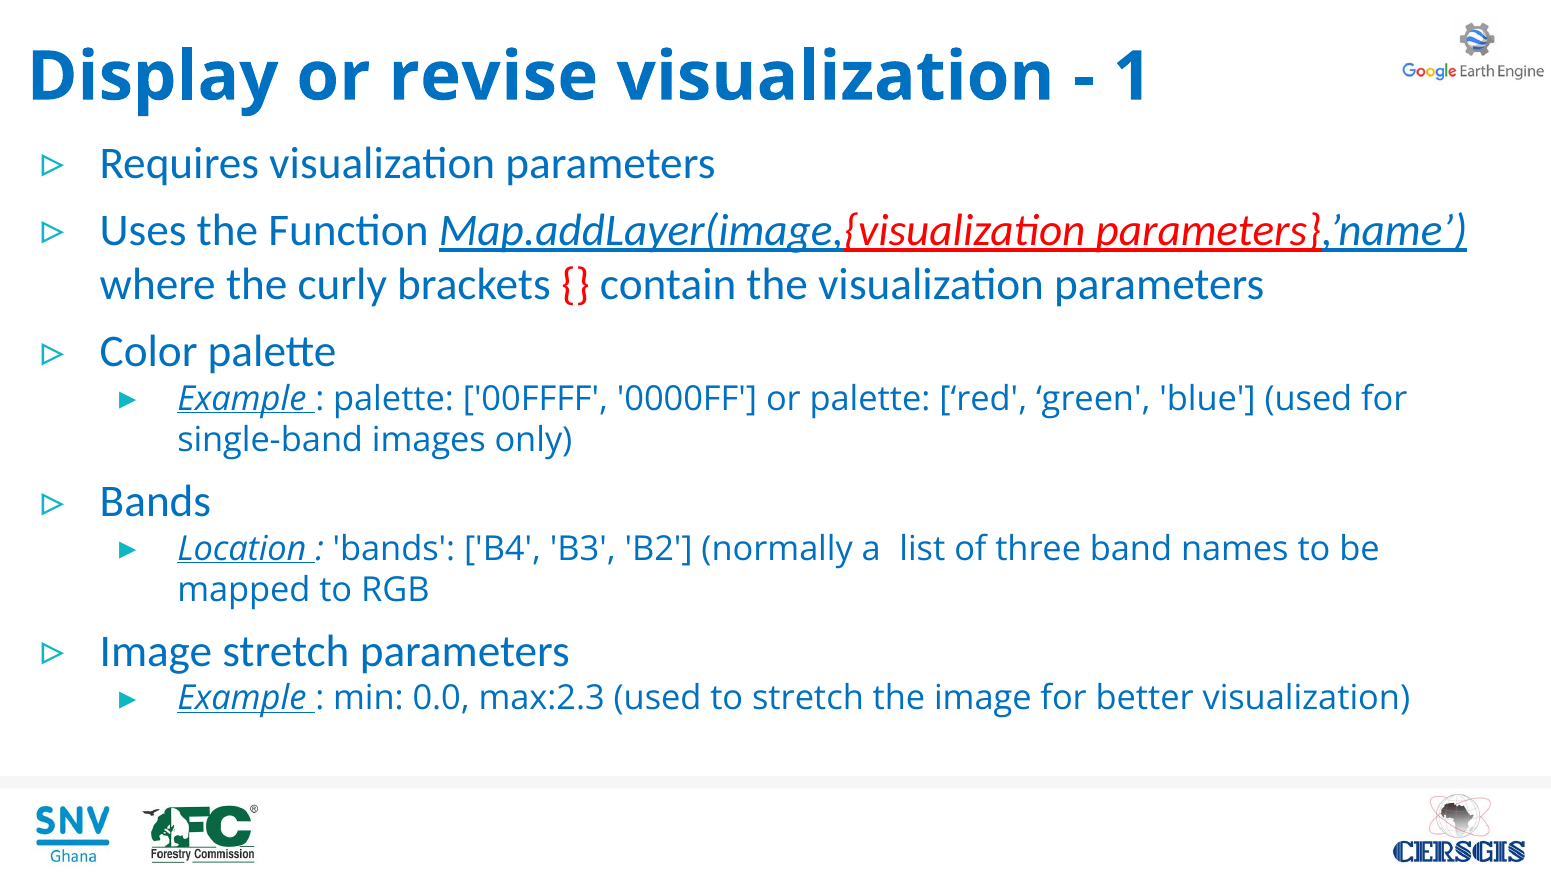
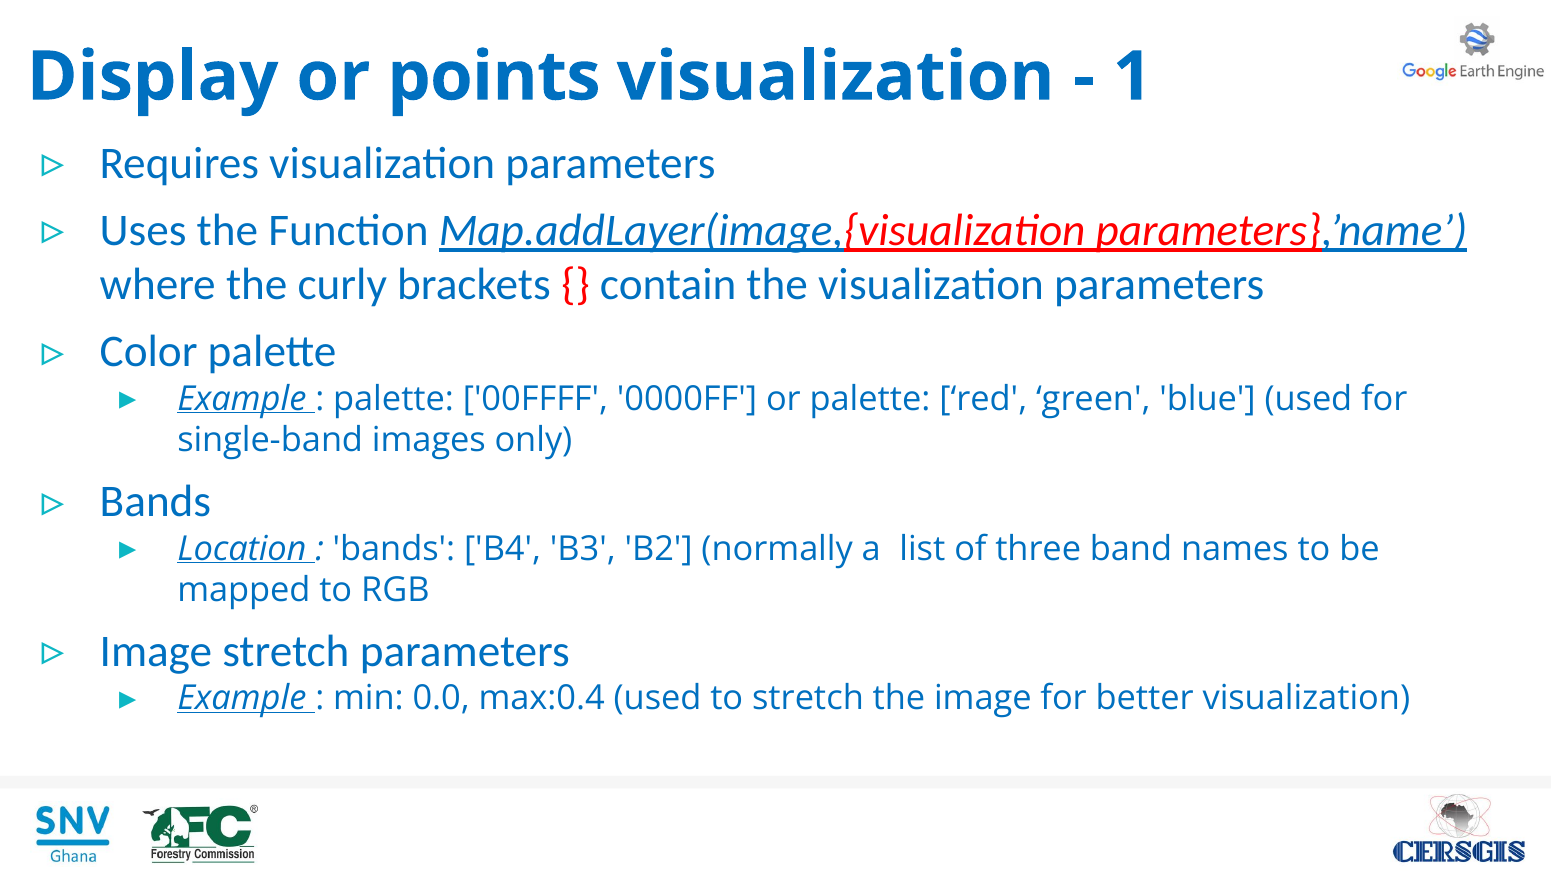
revise: revise -> points (494, 77)
max:2.3: max:2.3 -> max:0.4 (542, 699)
